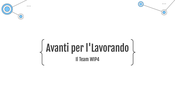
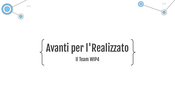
l'Lavorando: l'Lavorando -> l'Realizzato (107, 49)
